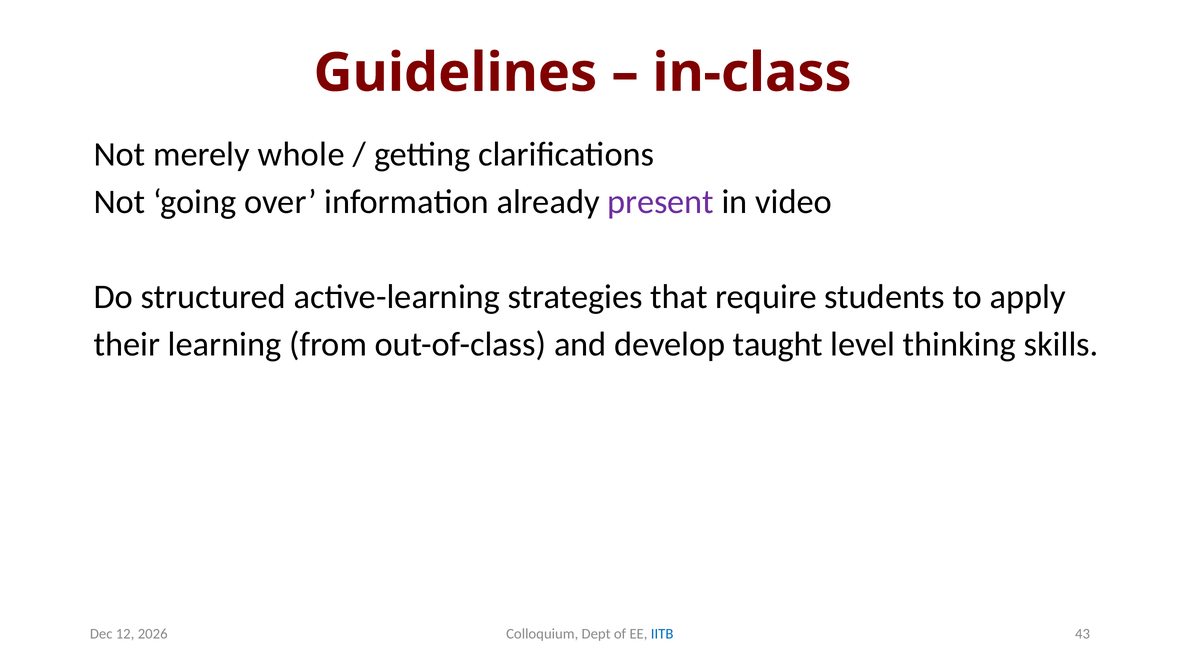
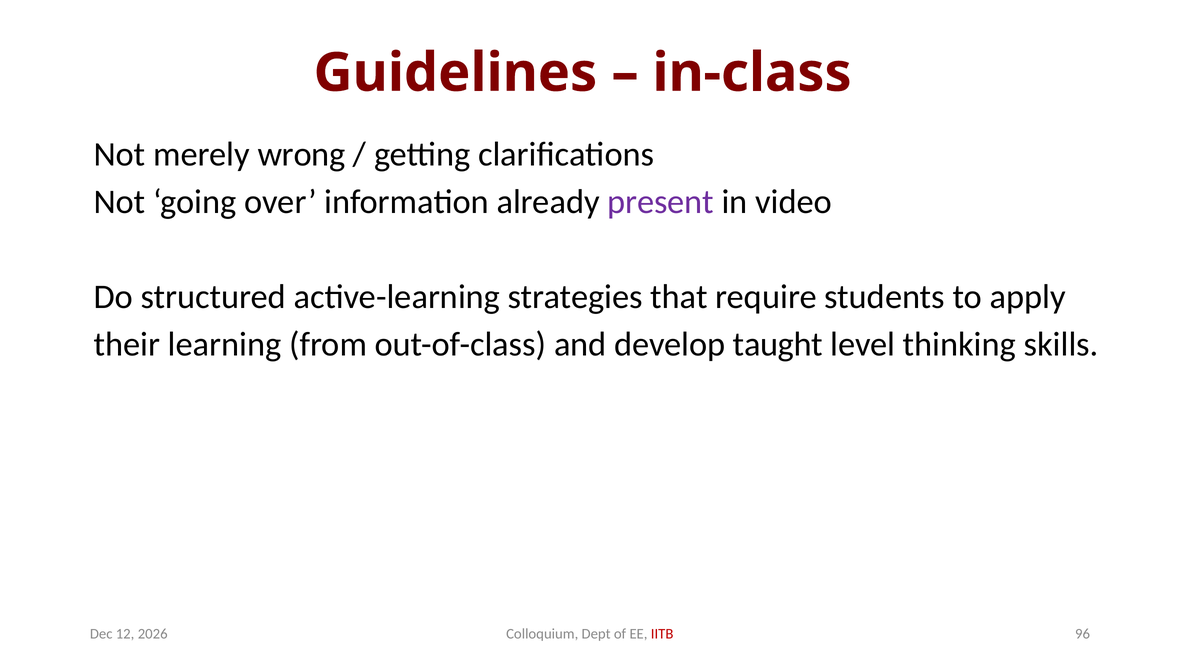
whole: whole -> wrong (301, 155)
43: 43 -> 96 (1083, 634)
IITB colour: blue -> red (662, 634)
